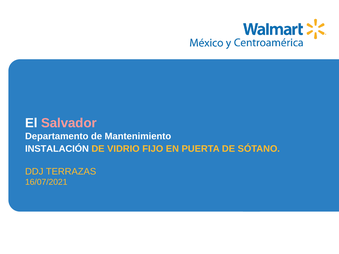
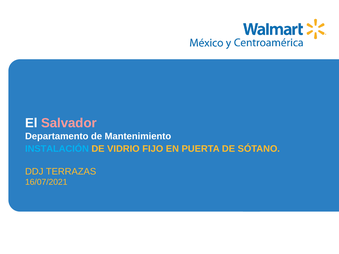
INSTALACIÓN colour: white -> light blue (57, 149)
